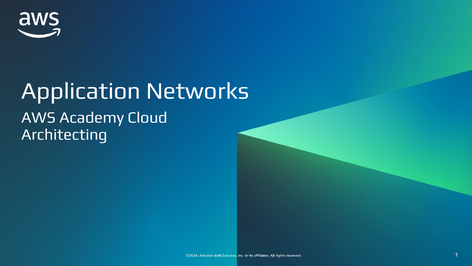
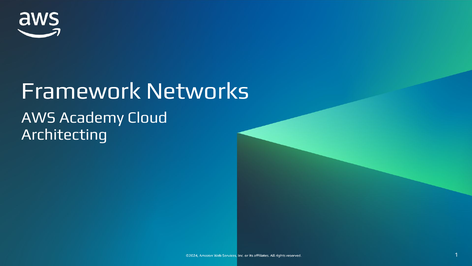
Application: Application -> Framework (81, 91)
